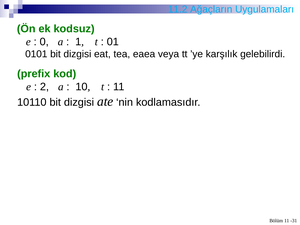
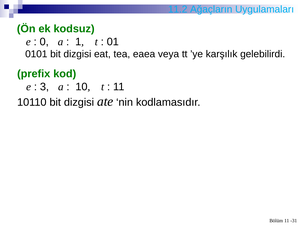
2: 2 -> 3 (44, 87)
